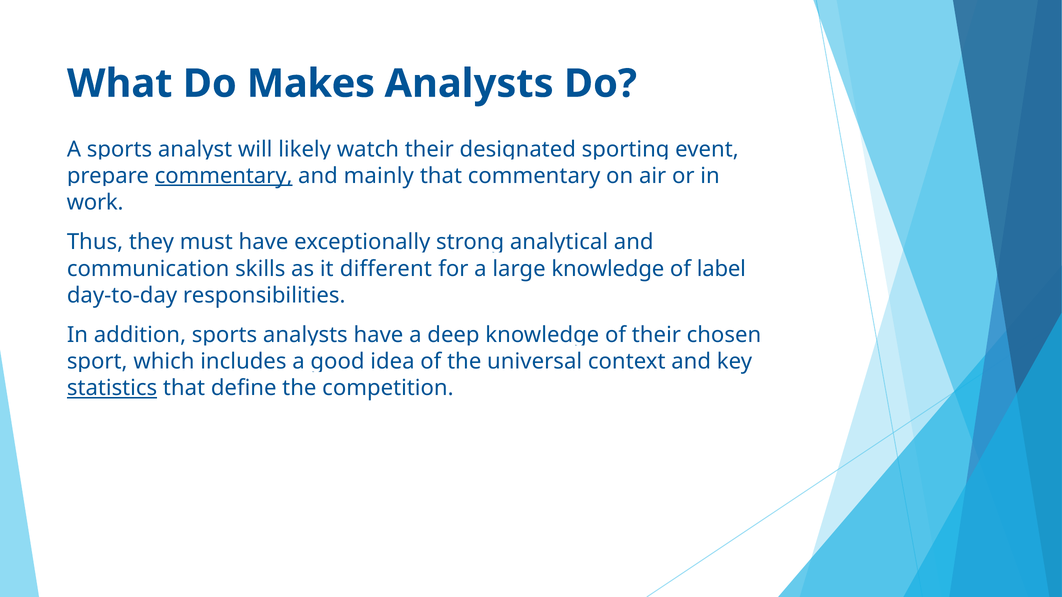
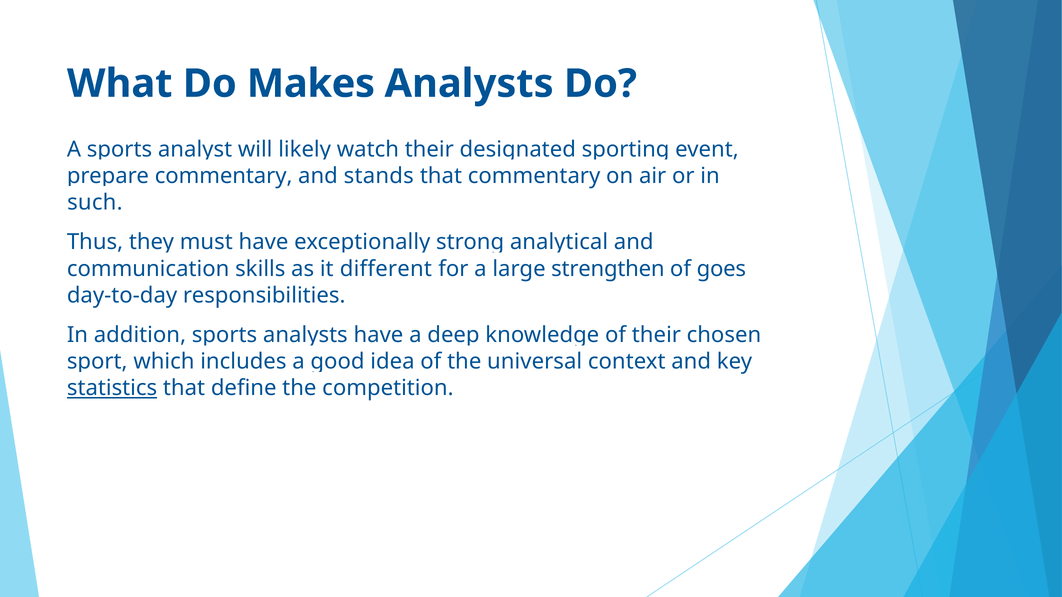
commentary underline: present -> none (224, 176)
mainly: mainly -> stands (379, 176)
work: work -> such (95, 203)
large knowledge: knowledge -> strengthen (608, 269)
label: label -> goes (721, 269)
